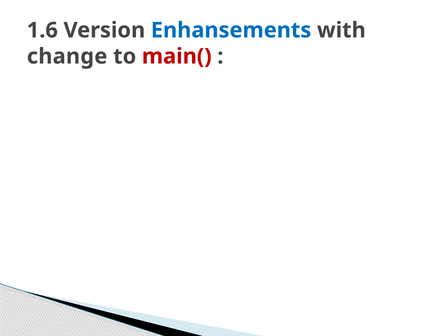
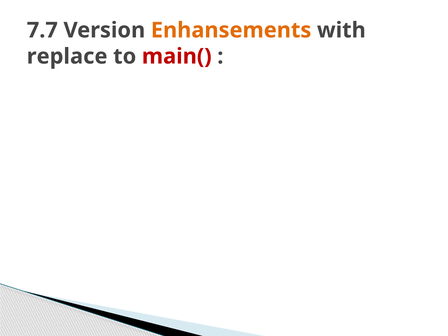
1.6: 1.6 -> 7.7 (42, 30)
Enhansements colour: blue -> orange (231, 30)
change: change -> replace (67, 56)
